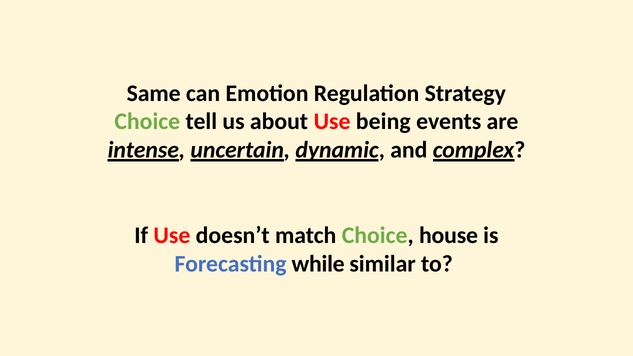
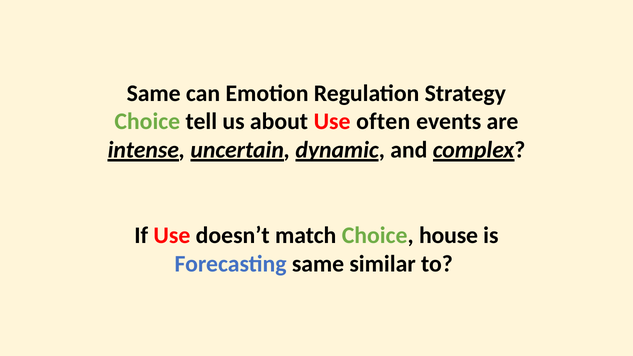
being: being -> often (383, 122)
Forecasting while: while -> same (318, 264)
